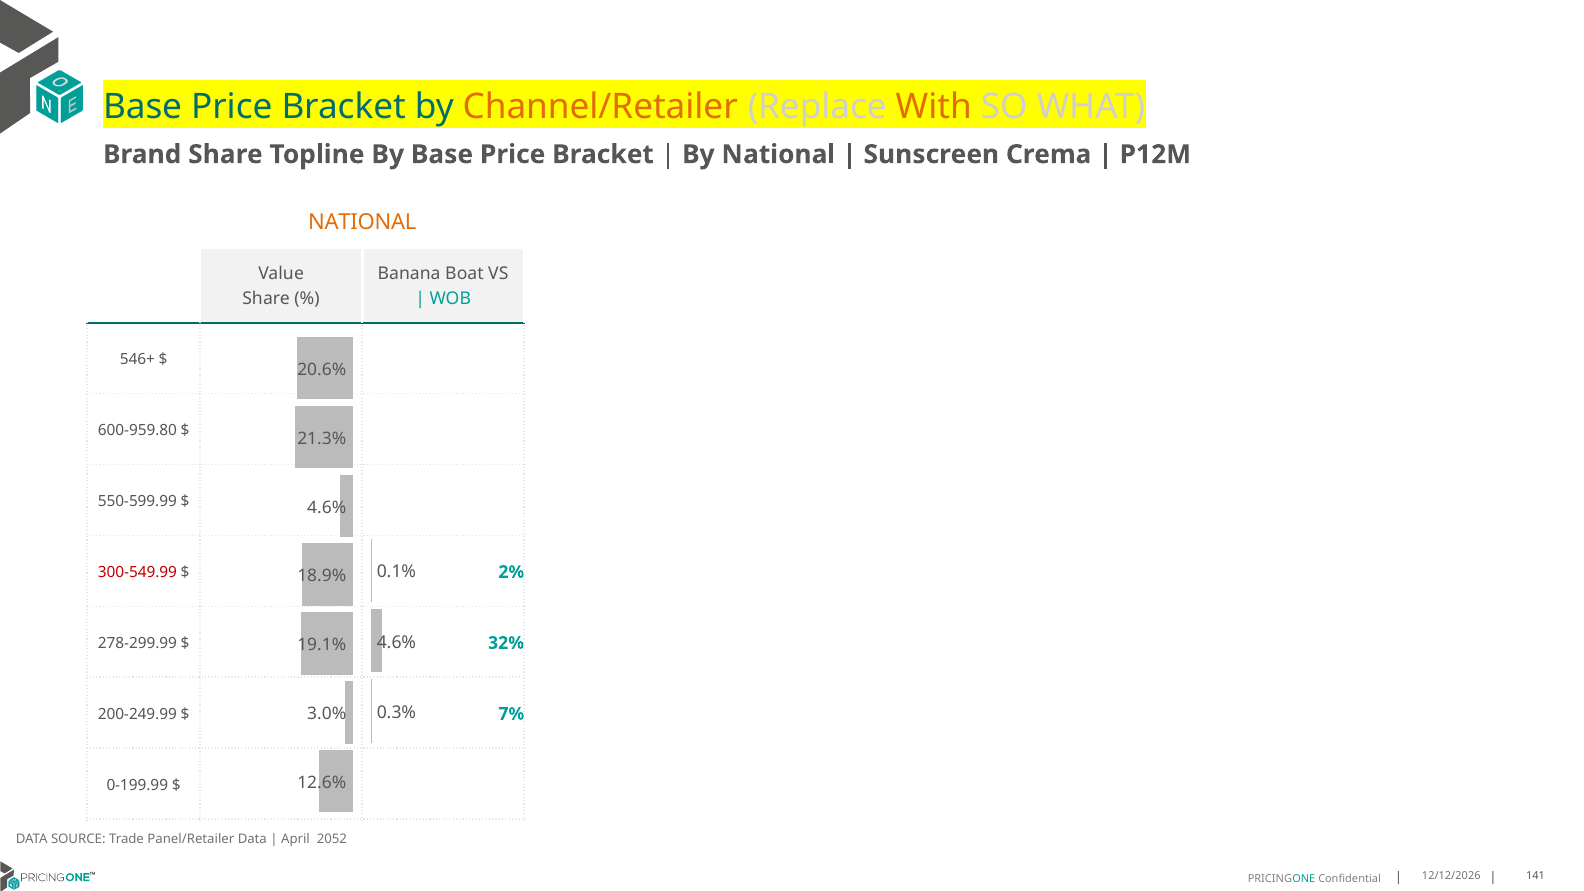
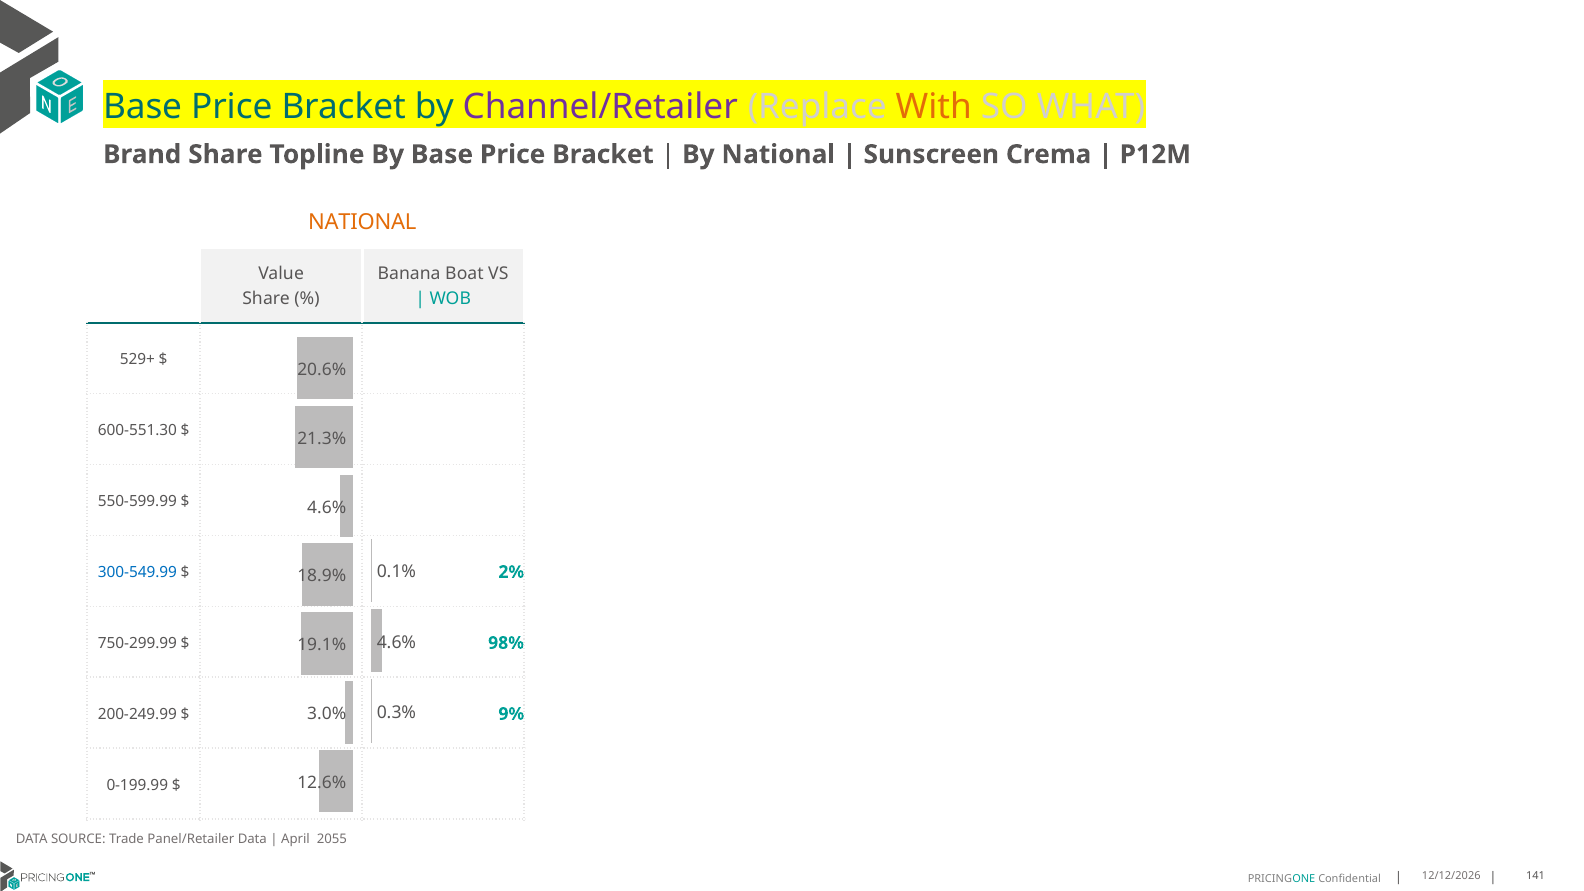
Channel/Retailer colour: orange -> purple (600, 106)
546+: 546+ -> 529+ (137, 359)
600-959.80: 600-959.80 -> 600-551.30 (137, 430)
300-549.99 colour: red -> blue (137, 572)
278-299.99: 278-299.99 -> 750-299.99 (137, 643)
32%: 32% -> 98% (506, 643)
7%: 7% -> 9% (511, 714)
2052: 2052 -> 2055 (332, 839)
